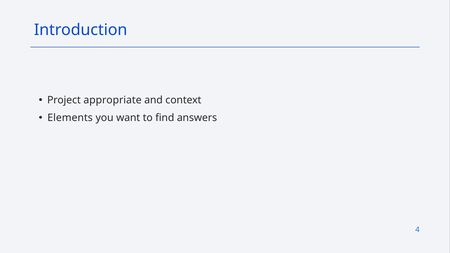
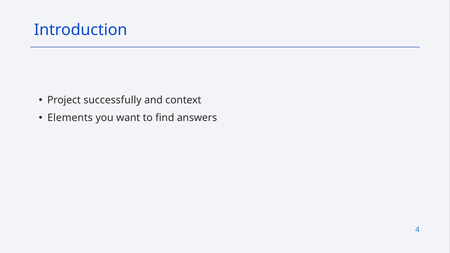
appropriate: appropriate -> successfully (113, 100)
